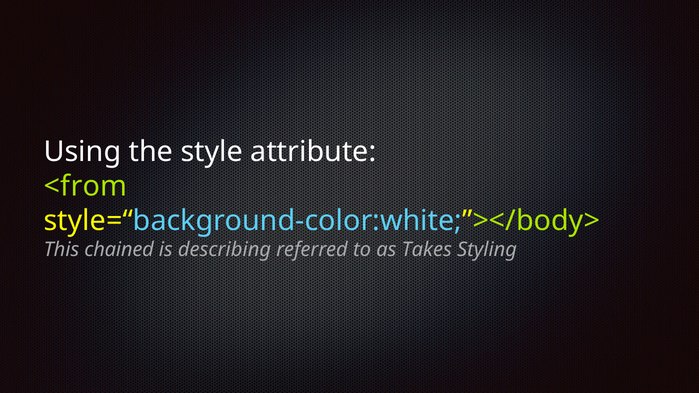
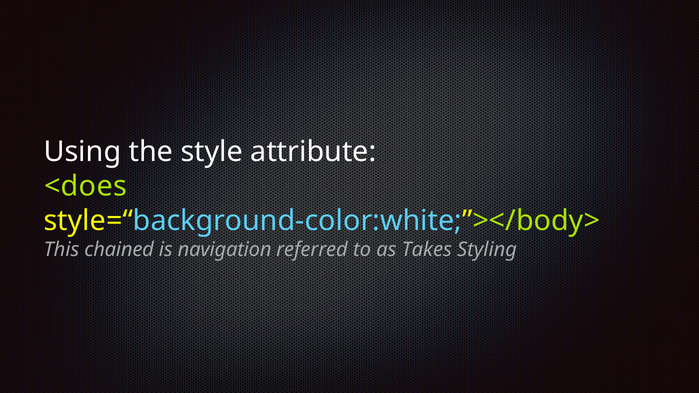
<from: <from -> <does (85, 187)
describing: describing -> navigation (225, 250)
